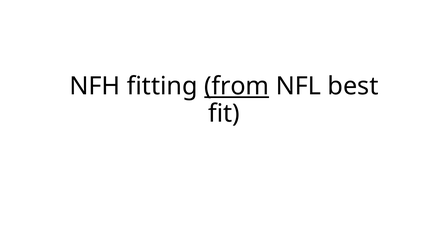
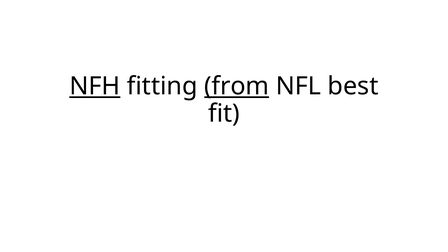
NFH underline: none -> present (95, 86)
